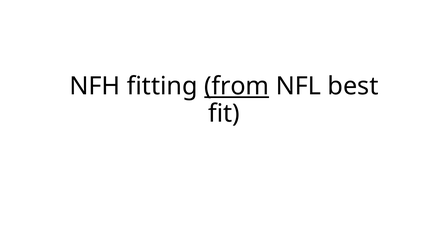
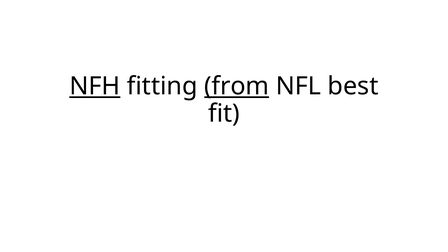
NFH underline: none -> present (95, 86)
